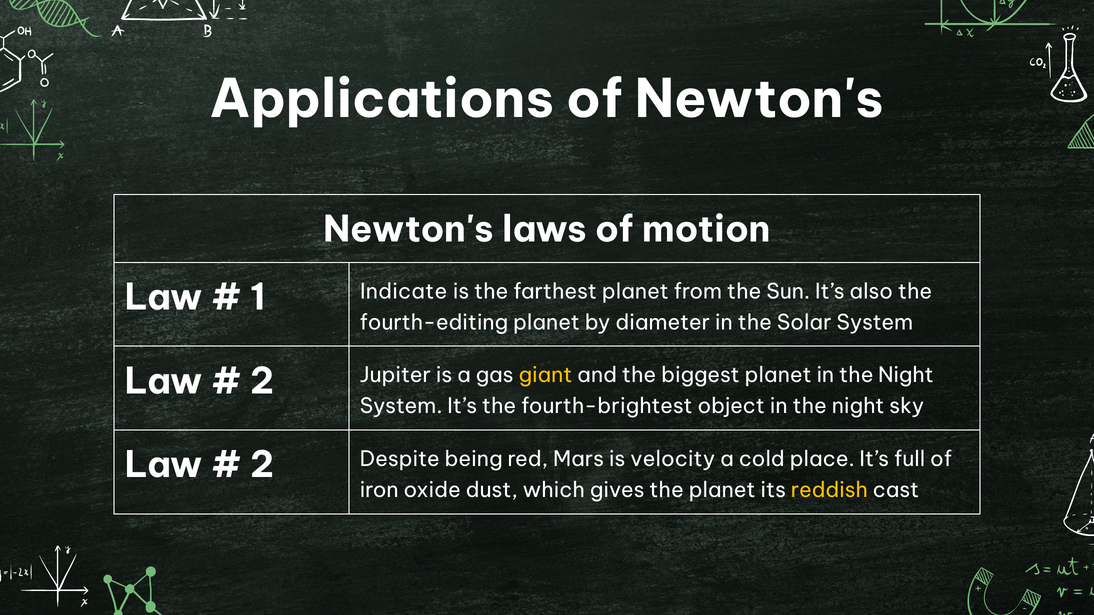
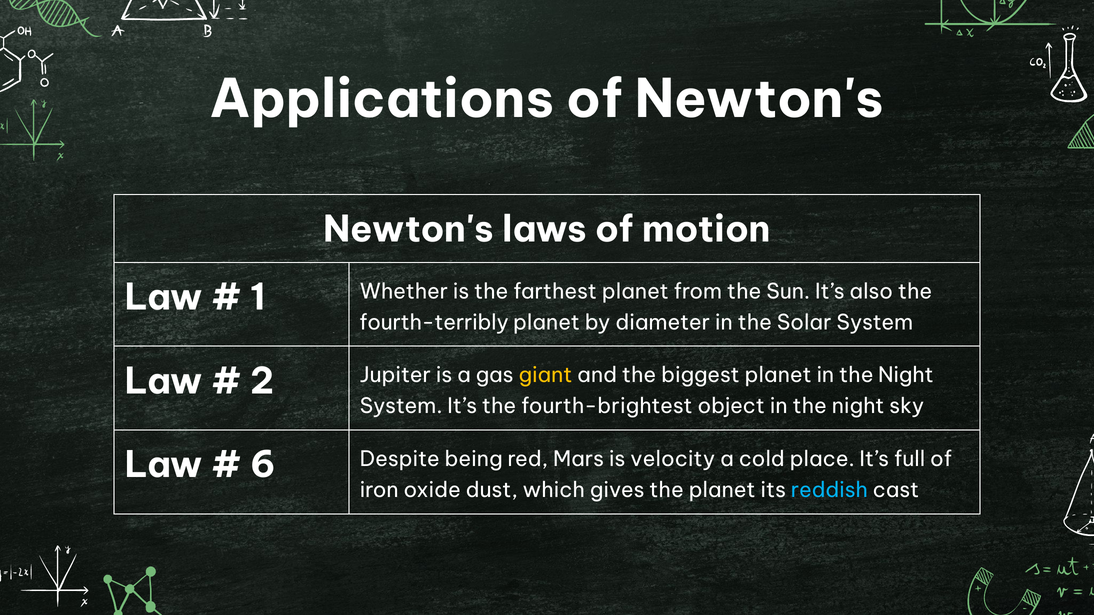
Indicate: Indicate -> Whether (404, 292)
fourth-editing: fourth-editing -> fourth-terribly (434, 323)
2: 2 -> 6 (263, 466)
reddish colour: yellow -> light blue (829, 491)
